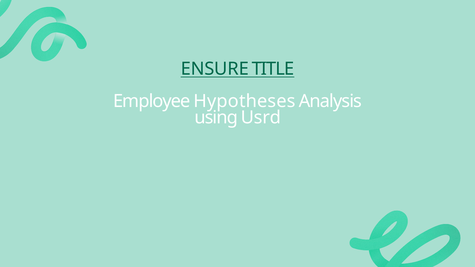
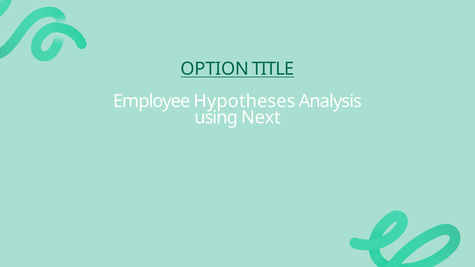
ENSURE: ENSURE -> OPTION (215, 69)
Usrd: Usrd -> Next (261, 118)
